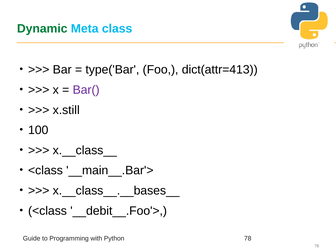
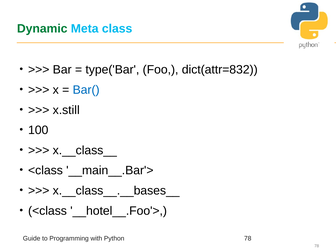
dict(attr=413: dict(attr=413 -> dict(attr=832 (220, 70)
Bar( colour: purple -> blue (86, 90)
__debit__.Foo'>: __debit__.Foo'> -> __hotel__.Foo'> (119, 211)
